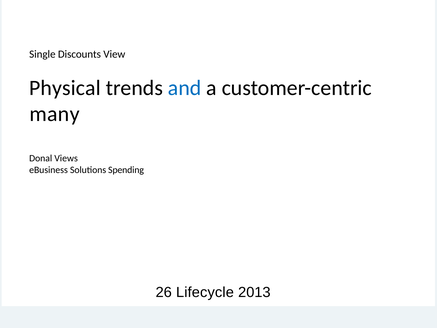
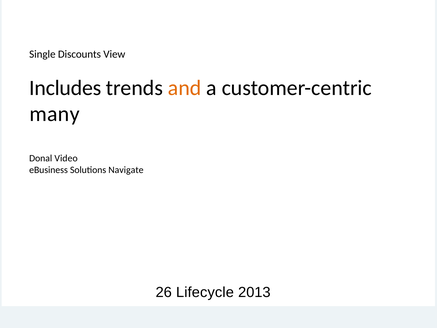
Physical: Physical -> Includes (65, 88)
and colour: blue -> orange (185, 88)
Views: Views -> Video (66, 158)
Spending: Spending -> Navigate (126, 170)
